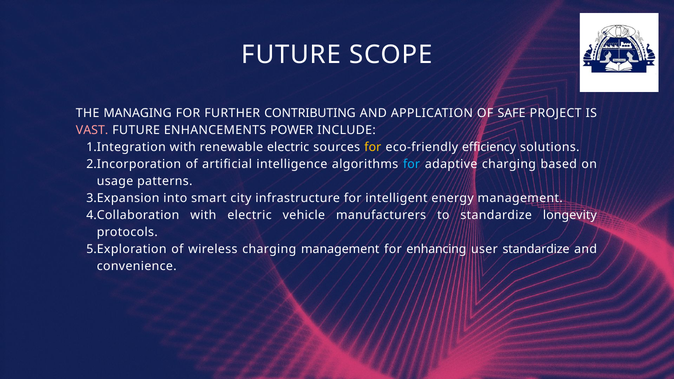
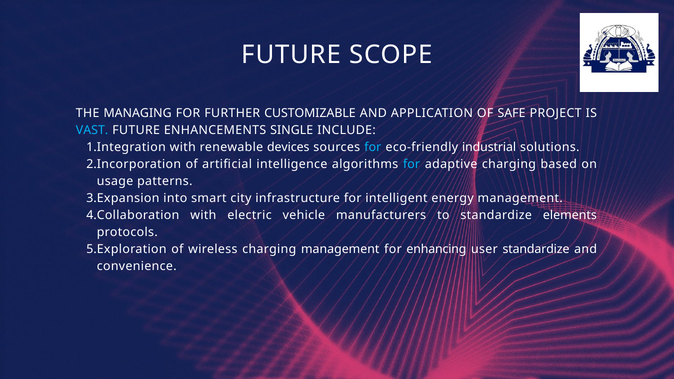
CONTRIBUTING: CONTRIBUTING -> CUSTOMIZABLE (310, 113)
VAST colour: pink -> light blue (92, 130)
POWER: POWER -> SINGLE (292, 130)
renewable electric: electric -> devices (288, 147)
for colour: yellow -> light blue (373, 147)
efficiency: efficiency -> industrial (489, 147)
longevity: longevity -> elements (570, 215)
